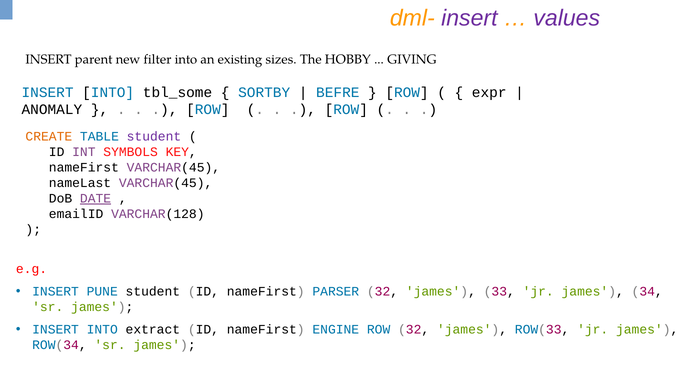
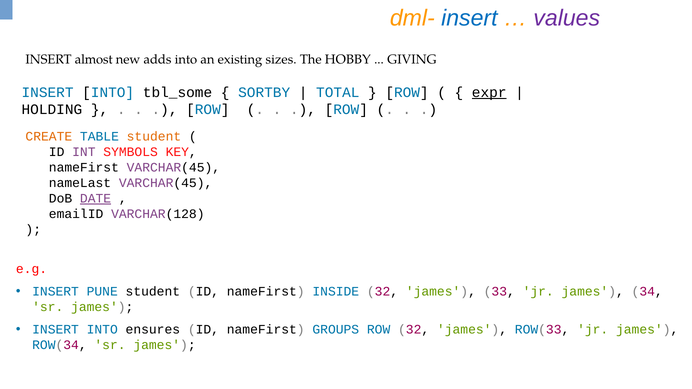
insert colour: purple -> blue (469, 18)
parent: parent -> almost (94, 60)
filter: filter -> adds (157, 60)
BEFRE: BEFRE -> TOTAL (338, 92)
expr underline: none -> present (489, 92)
ANOMALY: ANOMALY -> HOLDING (52, 110)
student colour: purple -> orange (154, 136)
PARSER: PARSER -> INSIDE (336, 292)
extract: extract -> ensures (153, 330)
ENGINE: ENGINE -> GROUPS (336, 330)
